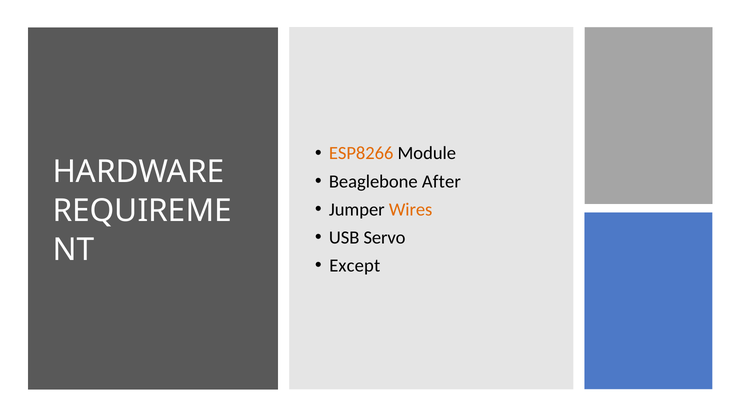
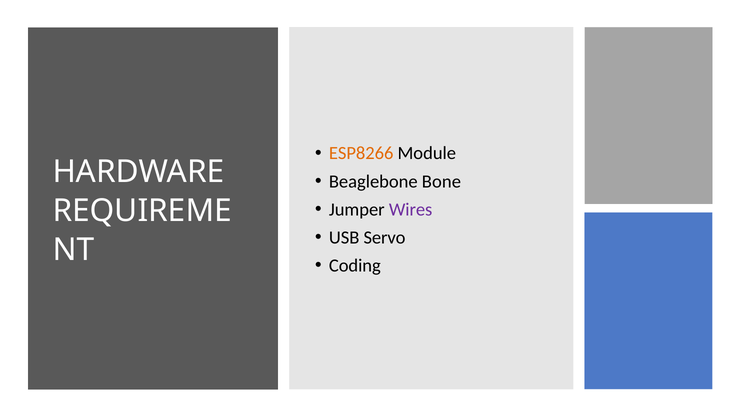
After: After -> Bone (441, 181)
Wires colour: orange -> purple (411, 209)
Except: Except -> Coding (355, 266)
